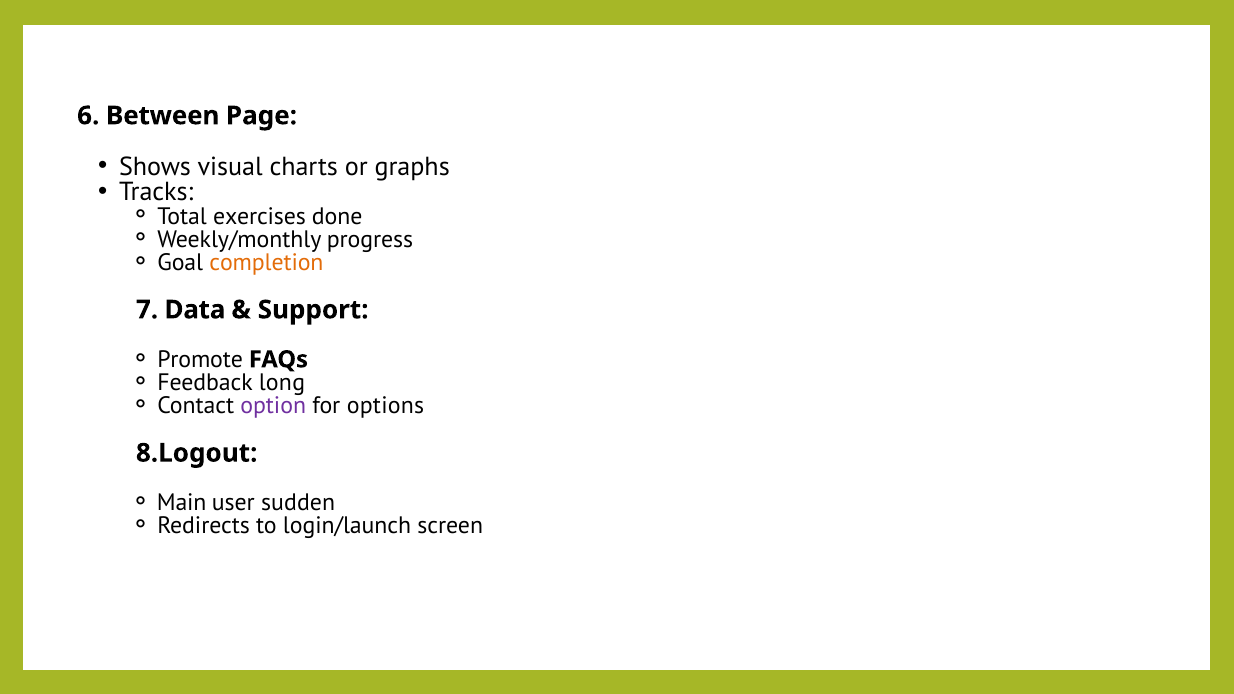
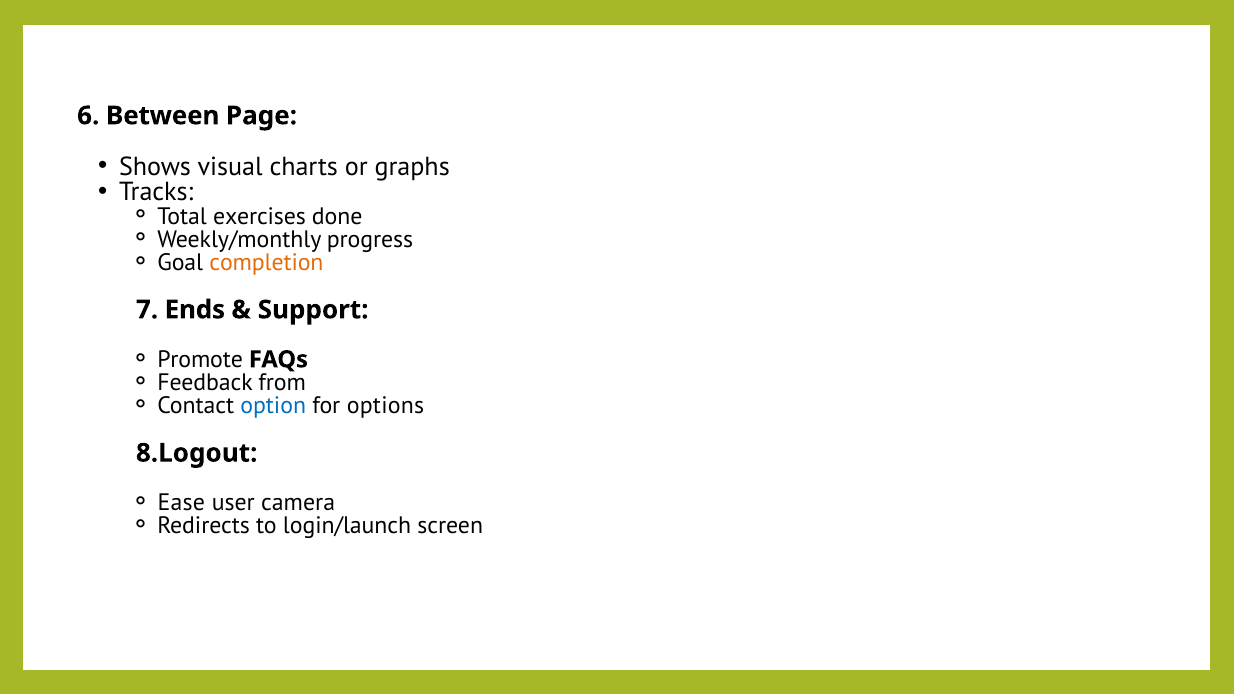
Data: Data -> Ends (195, 310)
long: long -> from (282, 383)
option colour: purple -> blue (273, 406)
Main: Main -> Ease (181, 503)
sudden: sudden -> camera (298, 503)
